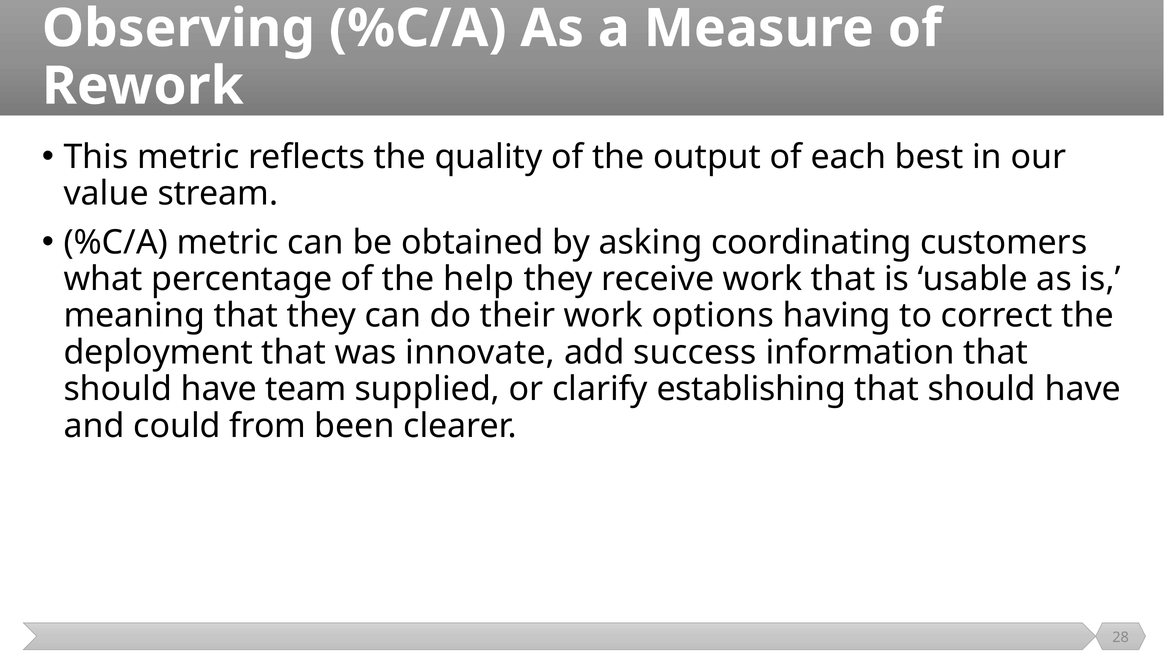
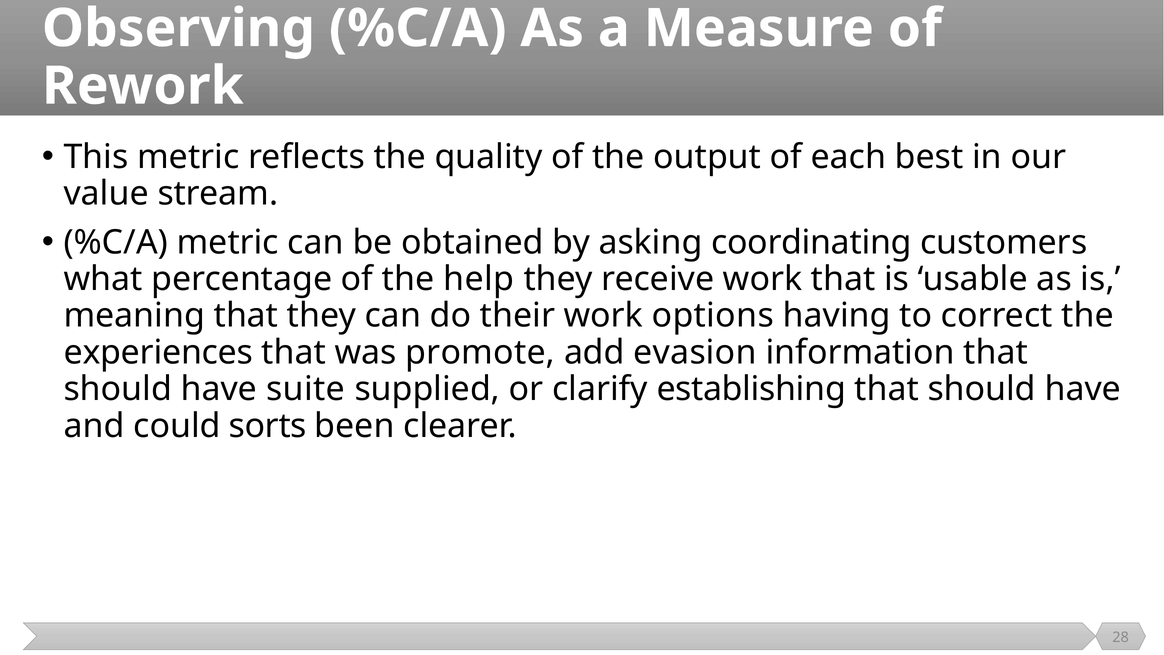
deployment: deployment -> experiences (158, 352)
innovate: innovate -> promote (480, 352)
success: success -> evasion (695, 352)
team: team -> suite (306, 389)
from: from -> sorts (268, 426)
